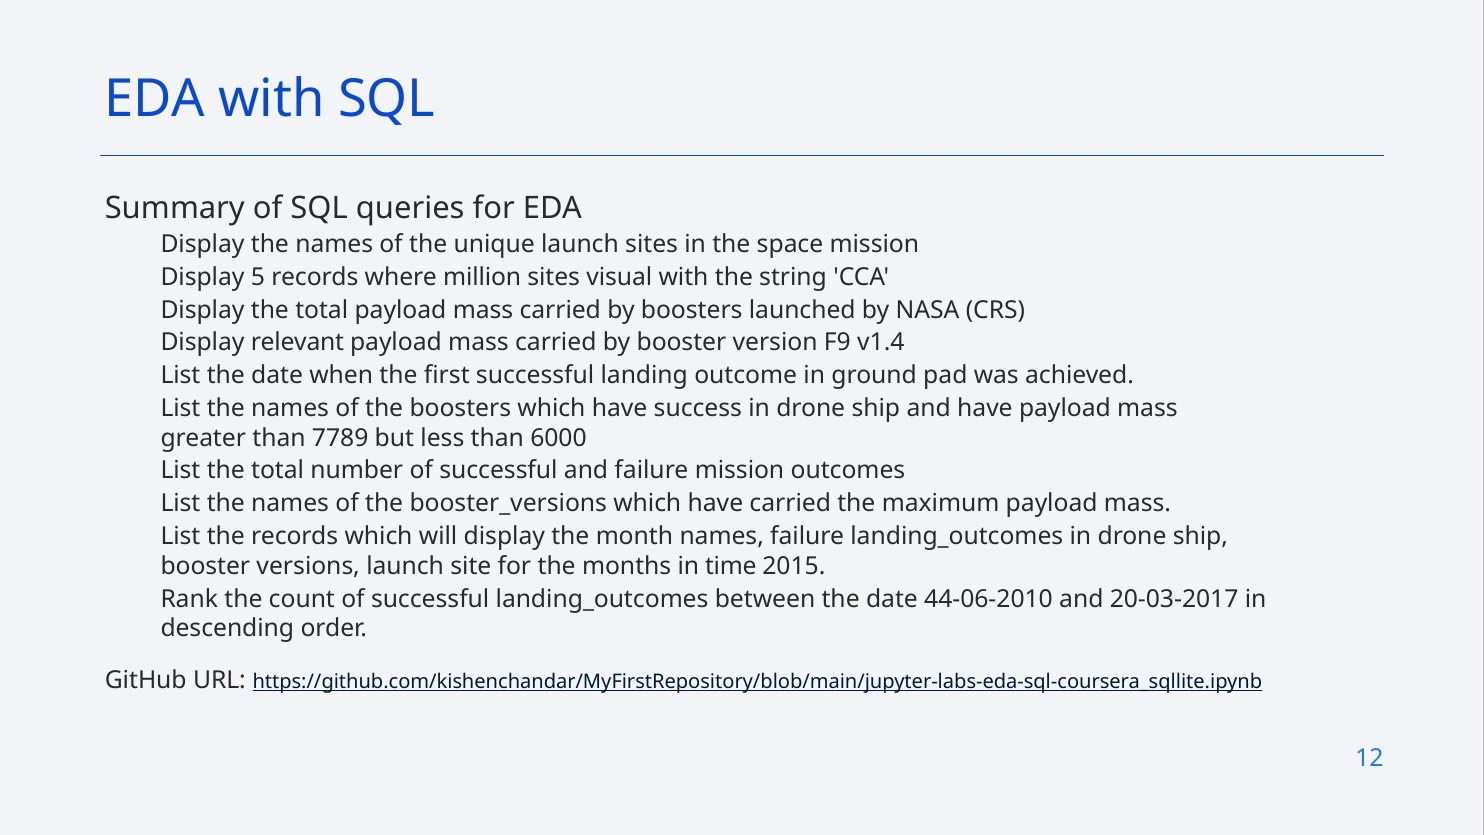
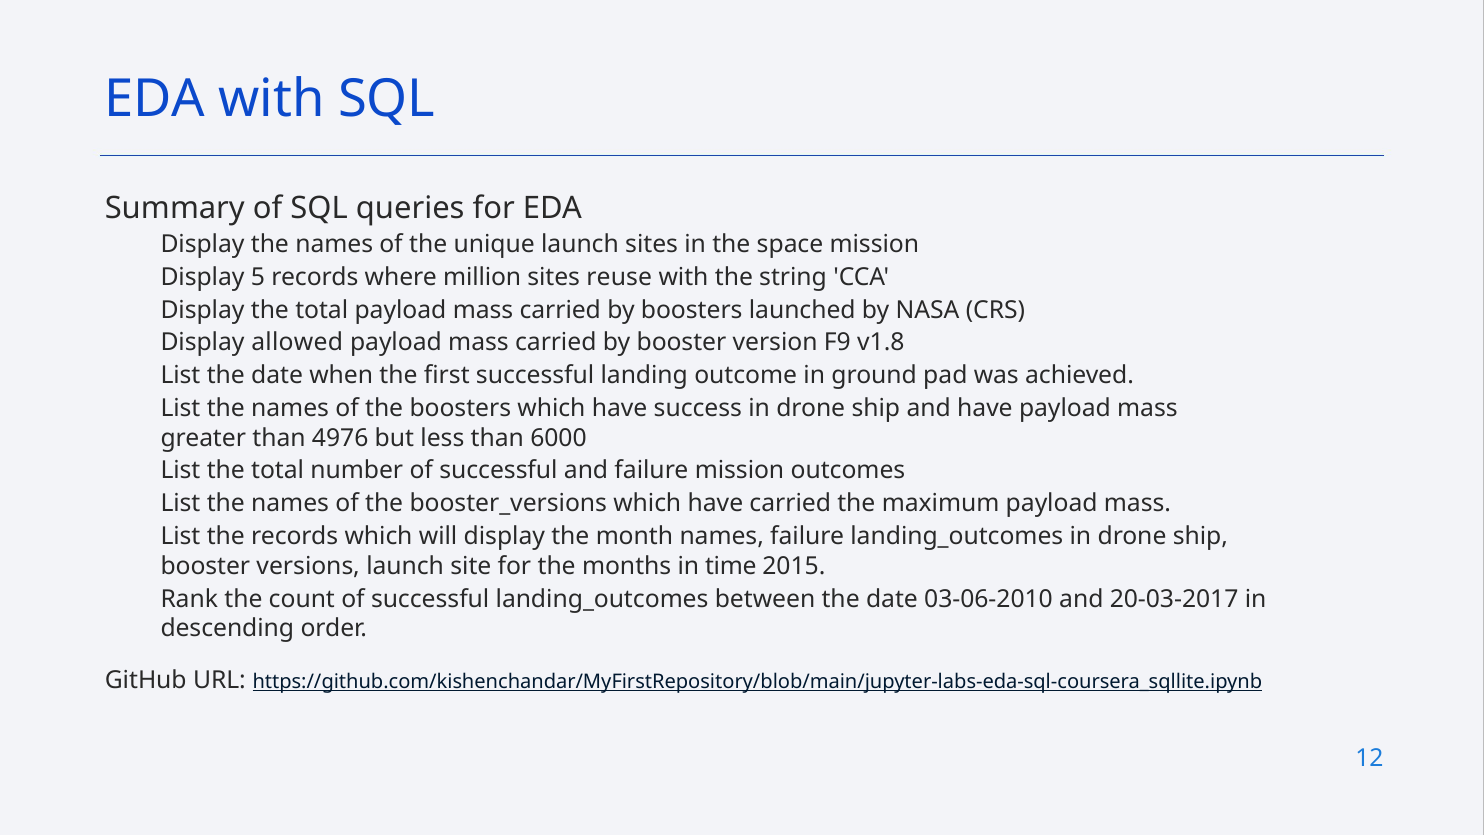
visual: visual -> reuse (619, 277)
relevant: relevant -> allowed (297, 343)
v1.4: v1.4 -> v1.8 (881, 343)
7789: 7789 -> 4976 (340, 438)
44-06-2010: 44-06-2010 -> 03-06-2010 (989, 599)
